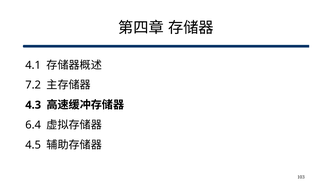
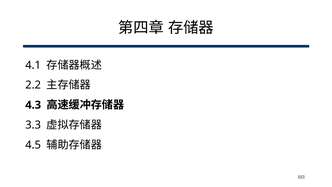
7.2: 7.2 -> 2.2 (33, 85)
6.4: 6.4 -> 3.3 (33, 125)
